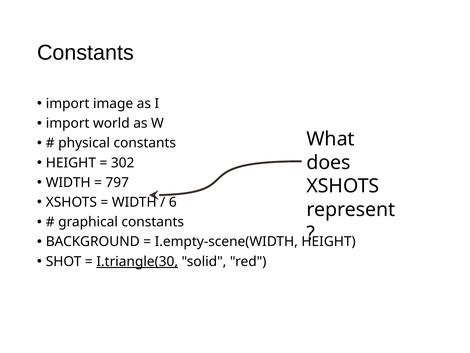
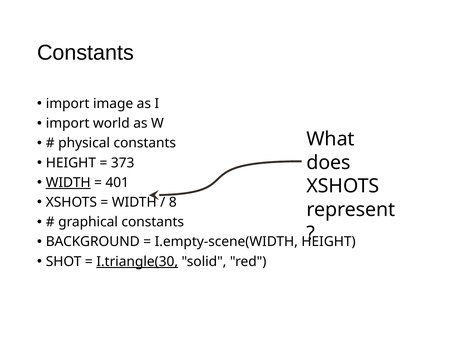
302: 302 -> 373 (123, 163)
WIDTH underline: none -> present (68, 182)
797: 797 -> 401 (117, 182)
6: 6 -> 8 (173, 202)
